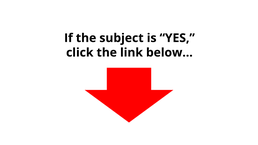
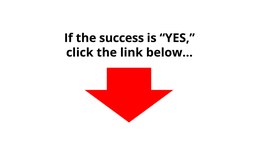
subject: subject -> success (122, 38)
